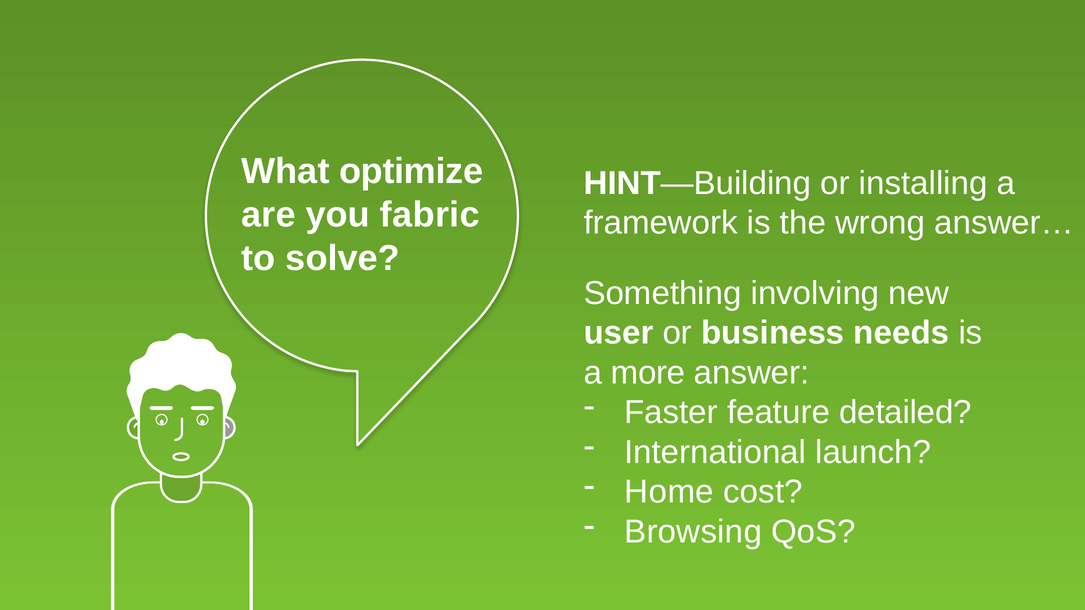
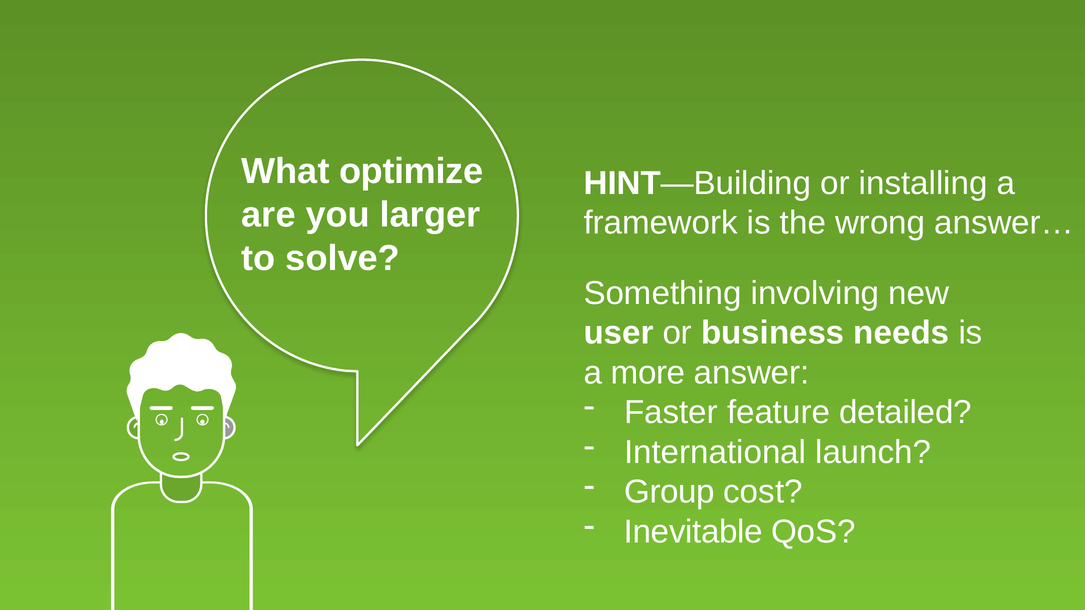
fabric: fabric -> larger (430, 215)
Home: Home -> Group (670, 492)
Browsing: Browsing -> Inevitable (693, 532)
